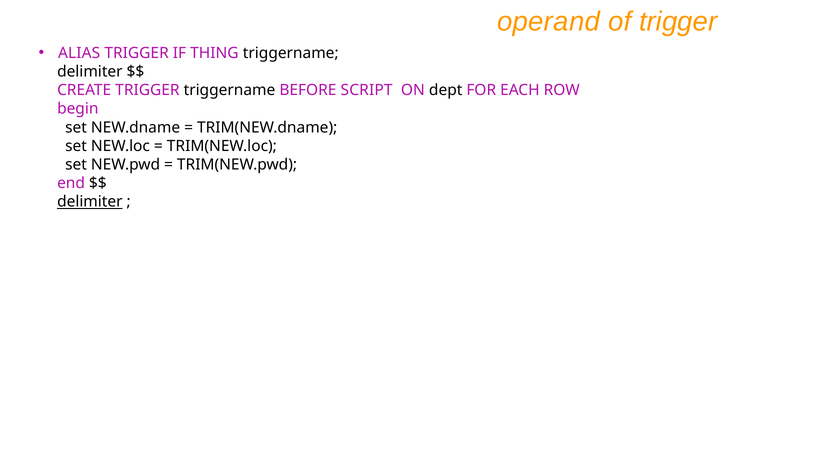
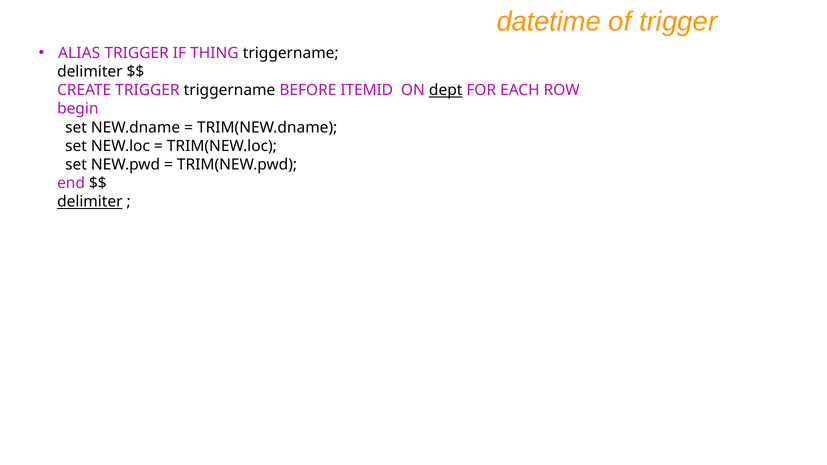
operand: operand -> datetime (549, 22)
SCRIPT: SCRIPT -> ITEMID (367, 90)
dept underline: none -> present (446, 90)
